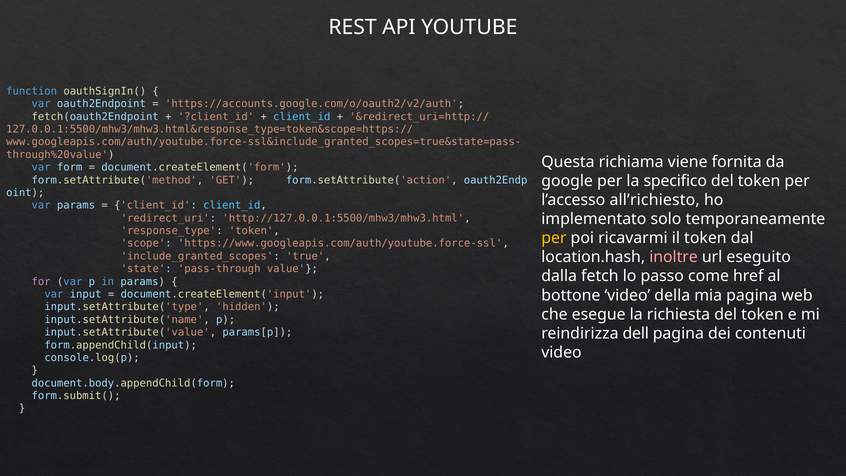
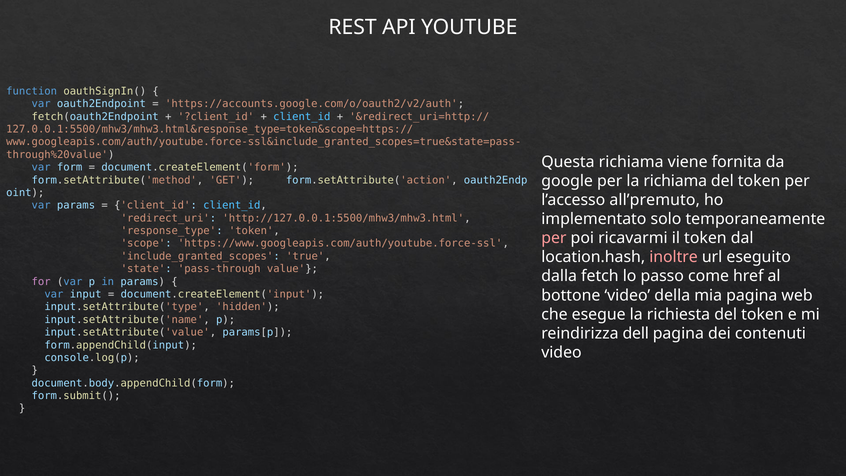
la specifico: specifico -> richiama (675, 181)
all’richiesto: all’richiesto -> all’premuto (655, 200)
per colour: yellow -> pink (554, 238)
